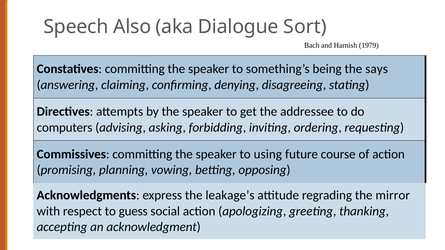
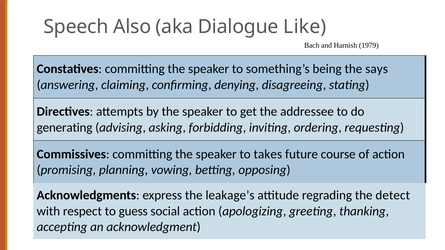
Sort: Sort -> Like (305, 27)
computers: computers -> generating (65, 128)
using: using -> takes (268, 154)
mirror: mirror -> detect (393, 196)
